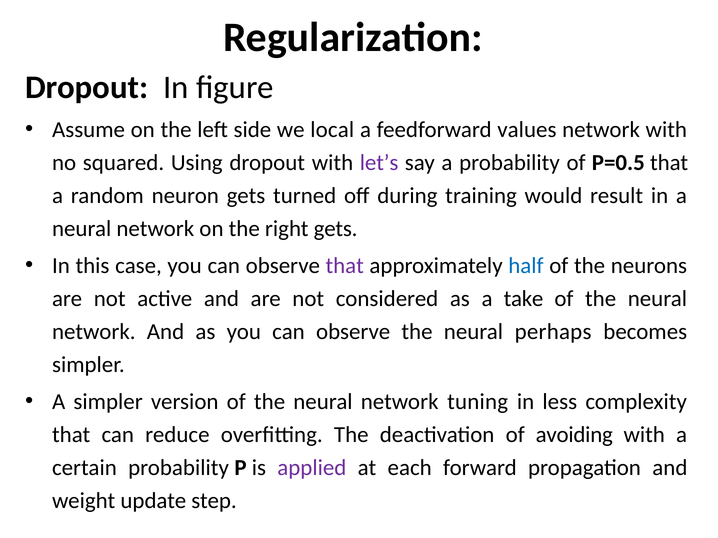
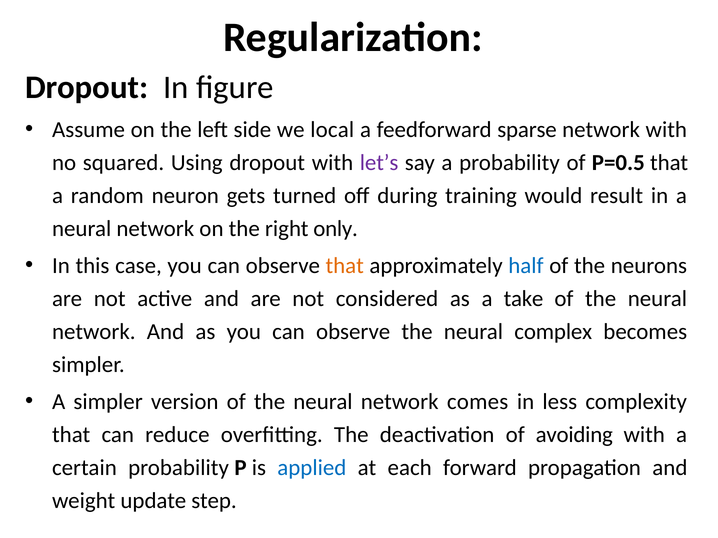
values: values -> sparse (527, 130)
right gets: gets -> only (336, 229)
that colour: purple -> orange (345, 266)
perhaps: perhaps -> complex (553, 332)
tuning: tuning -> comes (478, 402)
applied colour: purple -> blue (312, 468)
